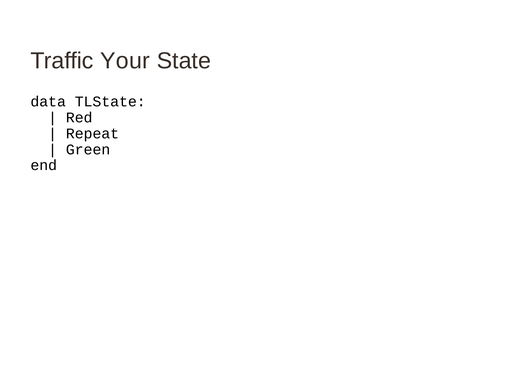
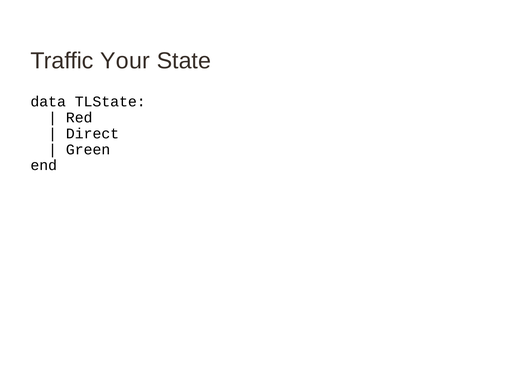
Repeat: Repeat -> Direct (93, 134)
